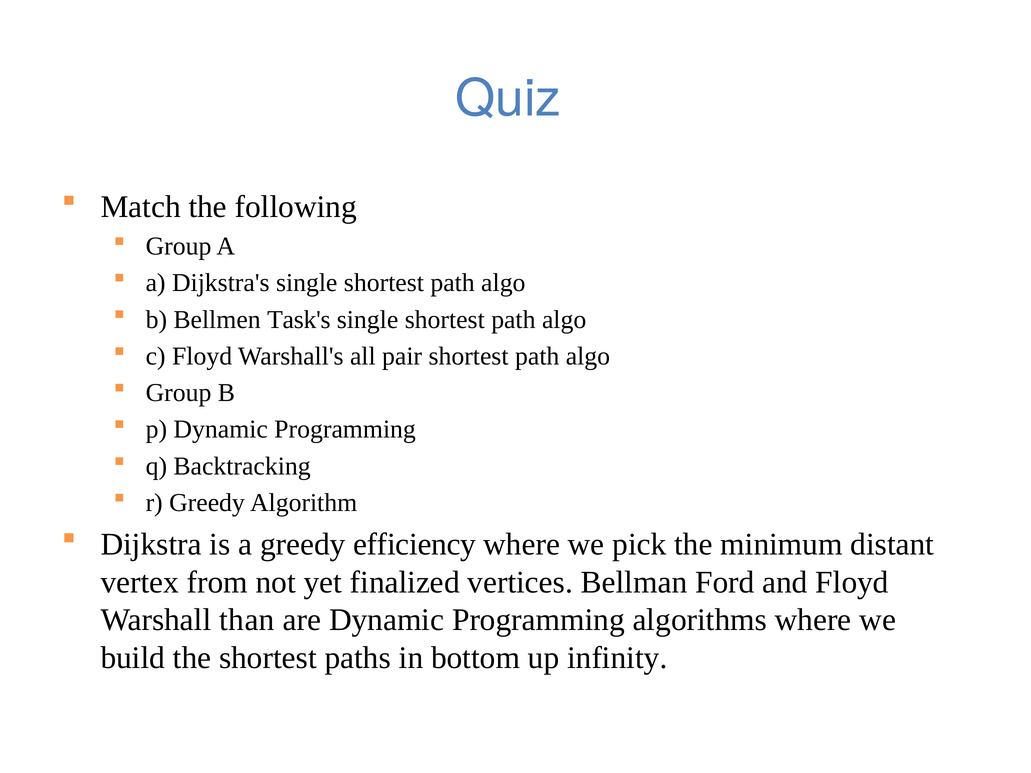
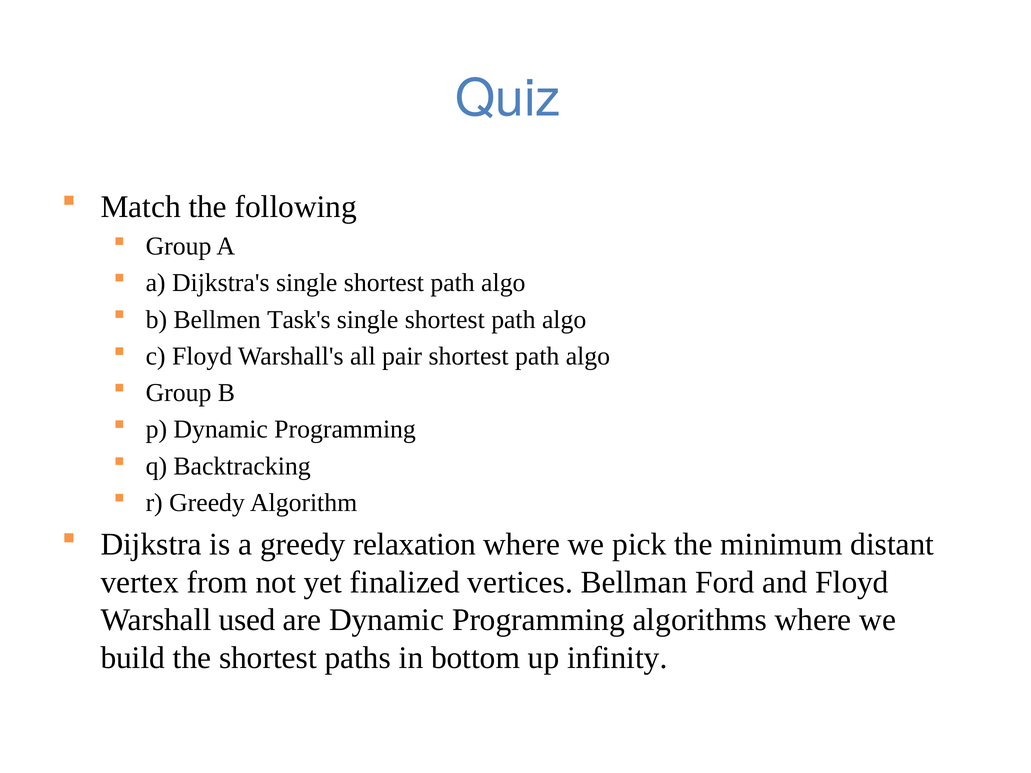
efficiency: efficiency -> relaxation (415, 545)
than: than -> used (247, 620)
